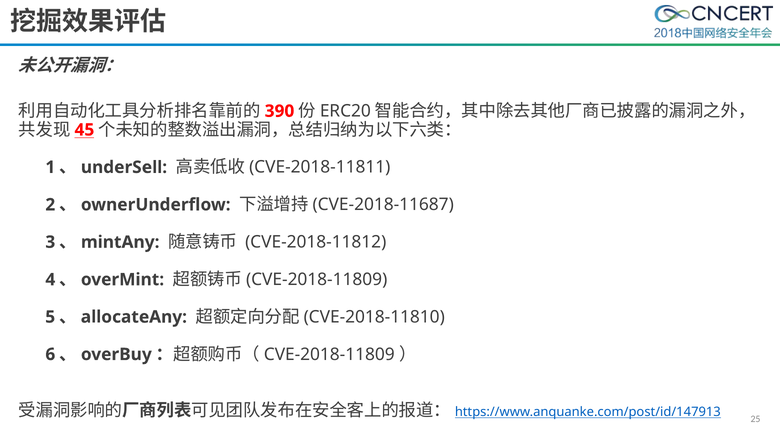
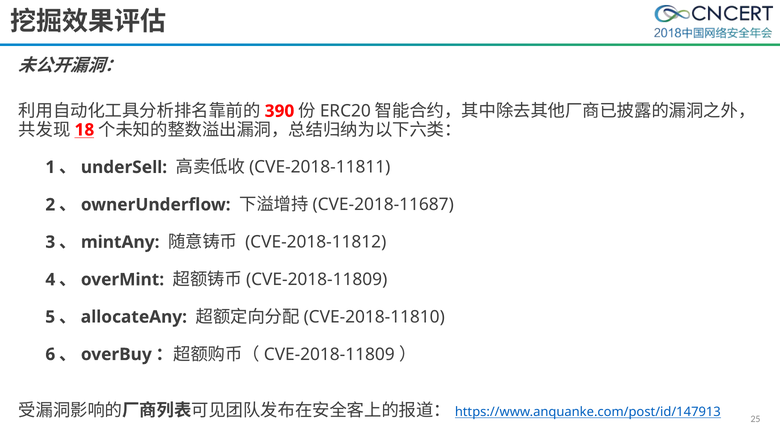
45: 45 -> 18 (84, 130)
